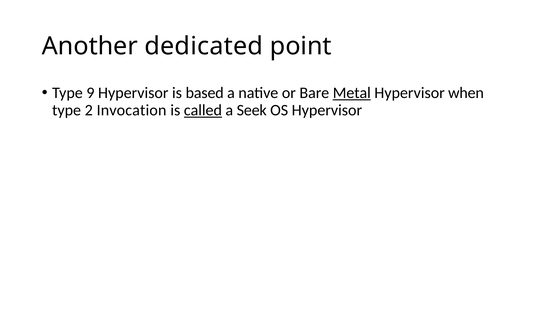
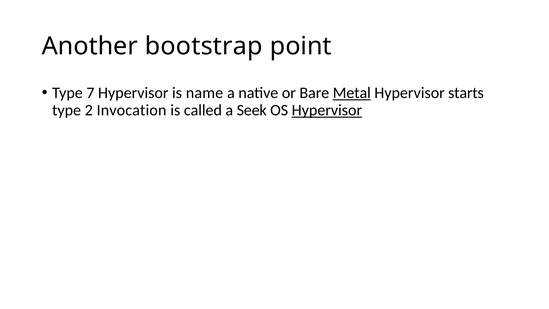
dedicated: dedicated -> bootstrap (204, 46)
9: 9 -> 7 (90, 93)
based: based -> name (205, 93)
when: when -> starts (466, 93)
called underline: present -> none (203, 110)
Hypervisor underline: none -> present (327, 110)
